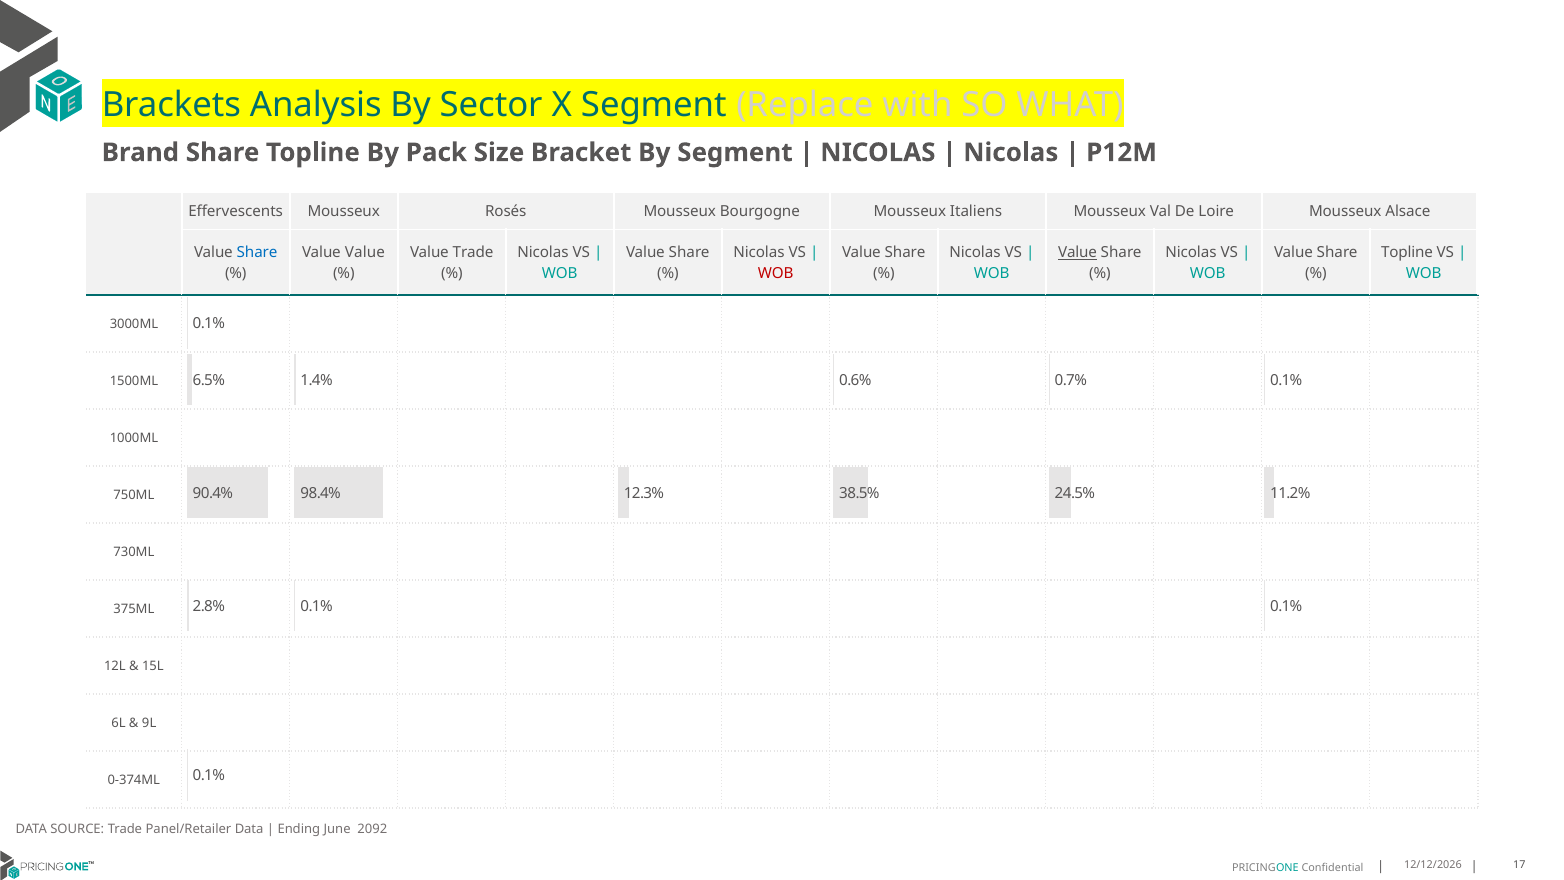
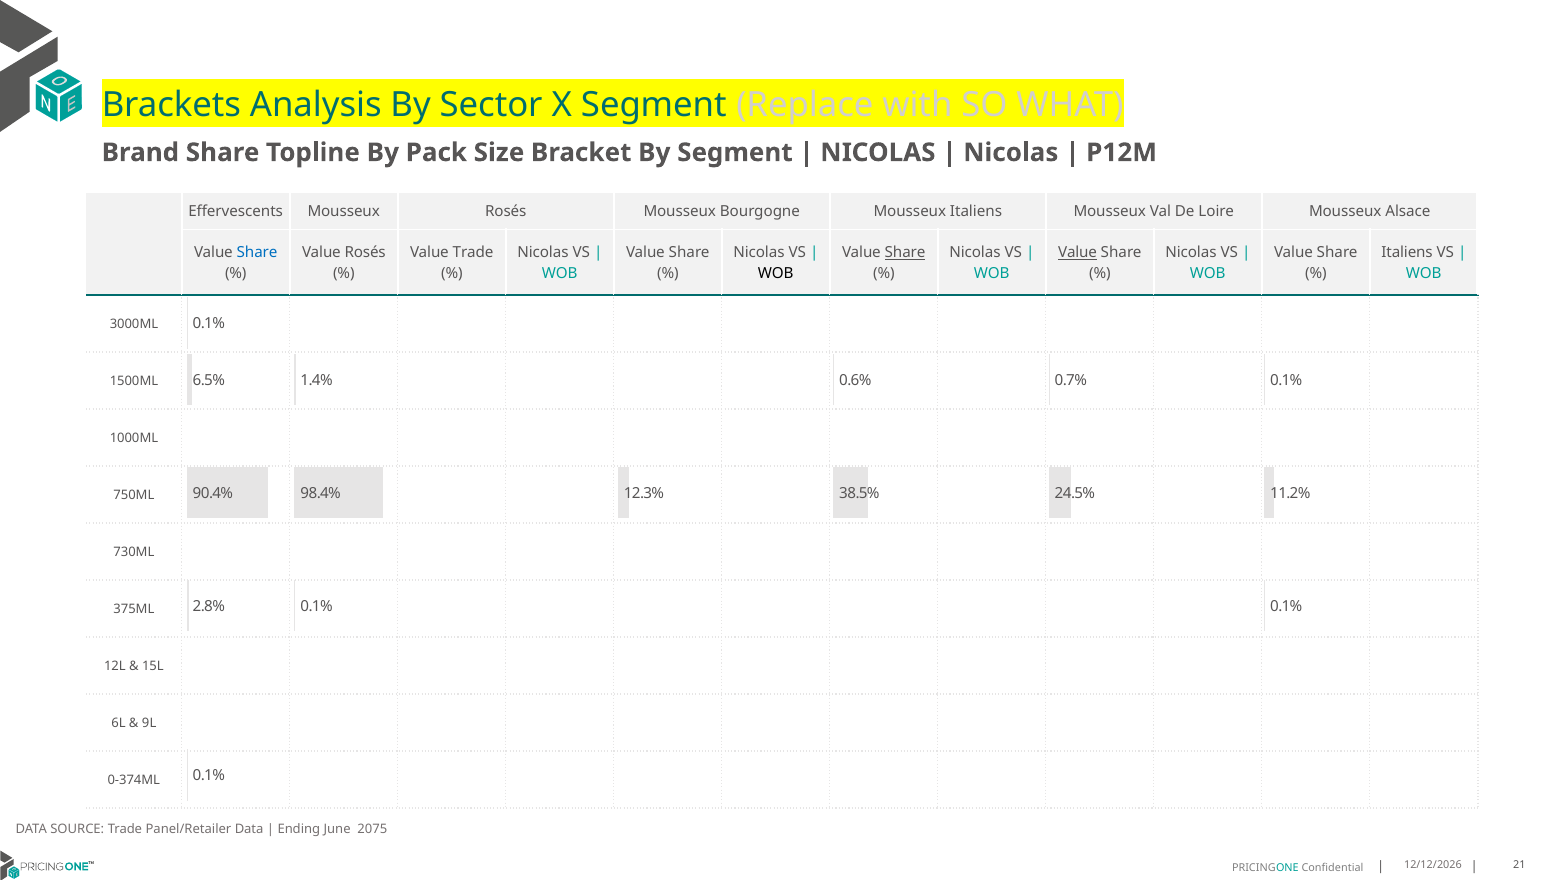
Value Value: Value -> Rosés (365, 253)
Share underline: none -> present (905, 253)
Topline: Topline -> Italiens (1407, 253)
WOB colour: red -> black (776, 273)
2092: 2092 -> 2075 (372, 829)
17: 17 -> 21 (1519, 865)
